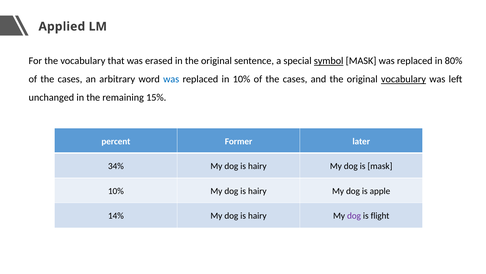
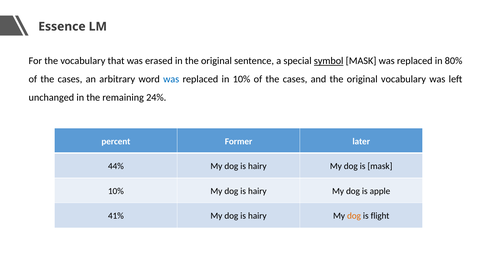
Applied: Applied -> Essence (62, 26)
vocabulary underline: present -> none (403, 79)
15%: 15% -> 24% (156, 97)
34%: 34% -> 44% (116, 166)
14%: 14% -> 41% (116, 215)
dog colour: purple -> orange (354, 215)
